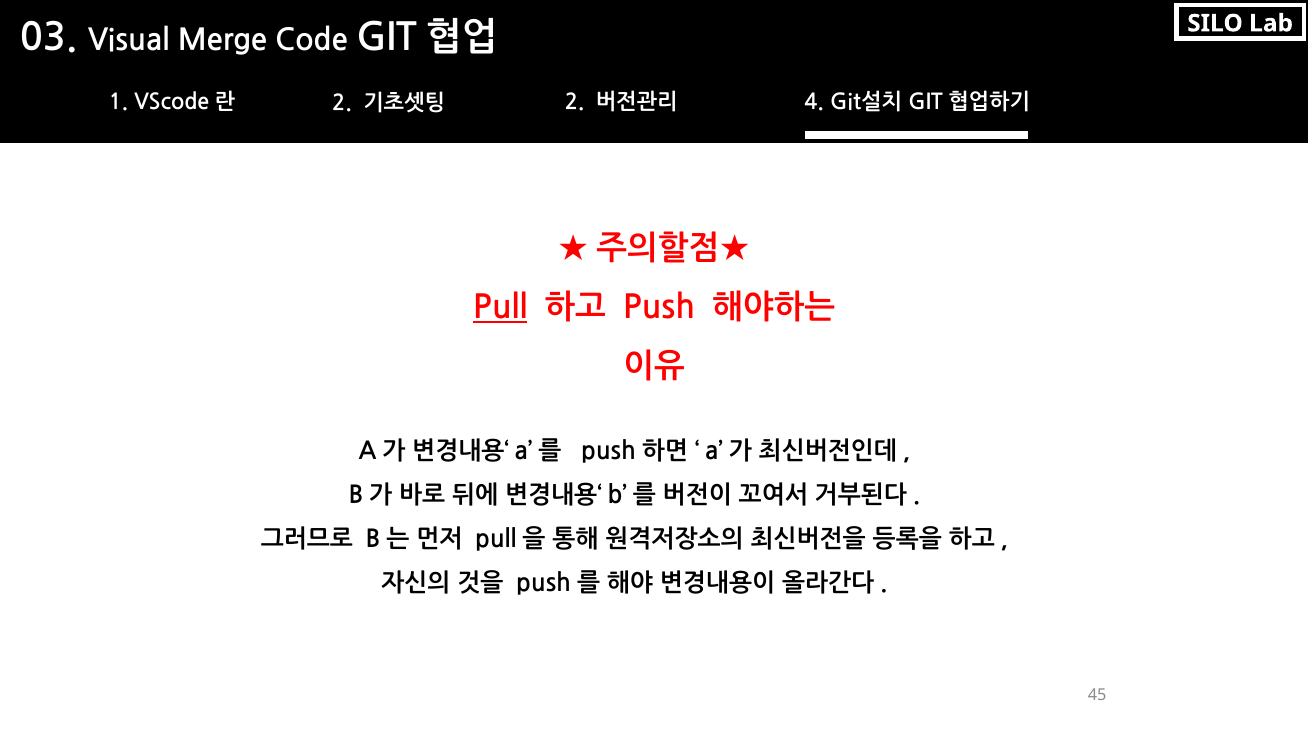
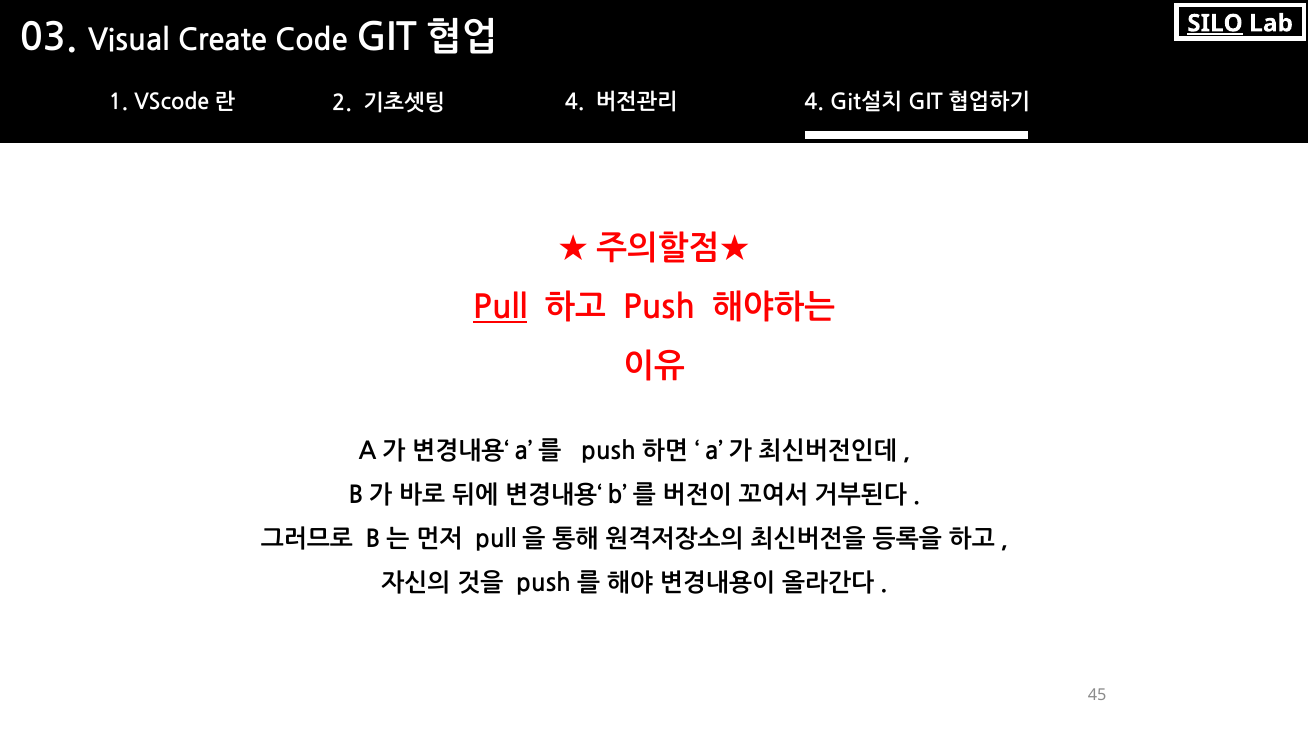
SILO underline: none -> present (1215, 23)
Merge: Merge -> Create (223, 41)
2: 2 -> 4 (575, 103)
